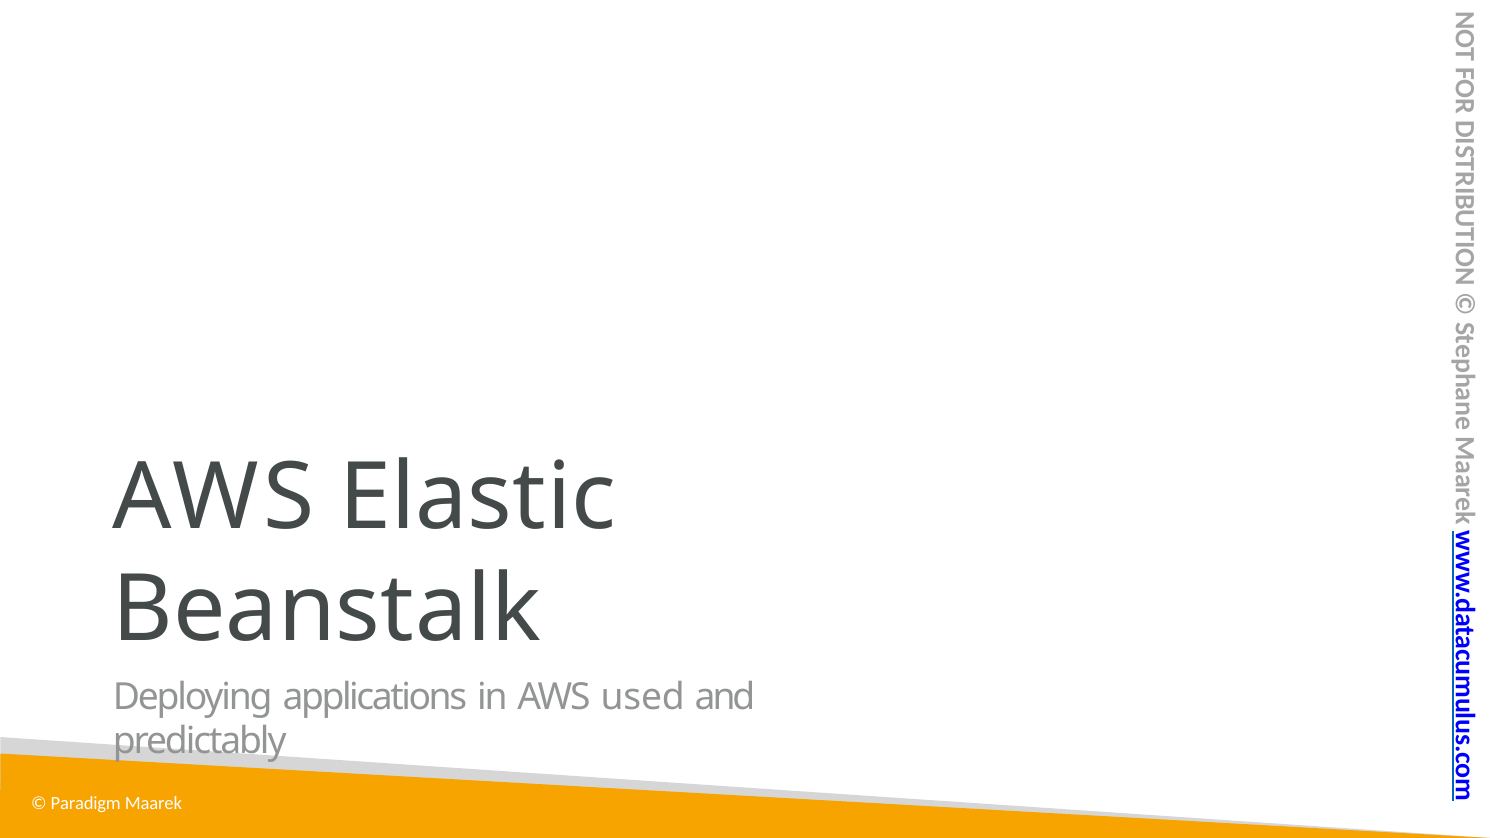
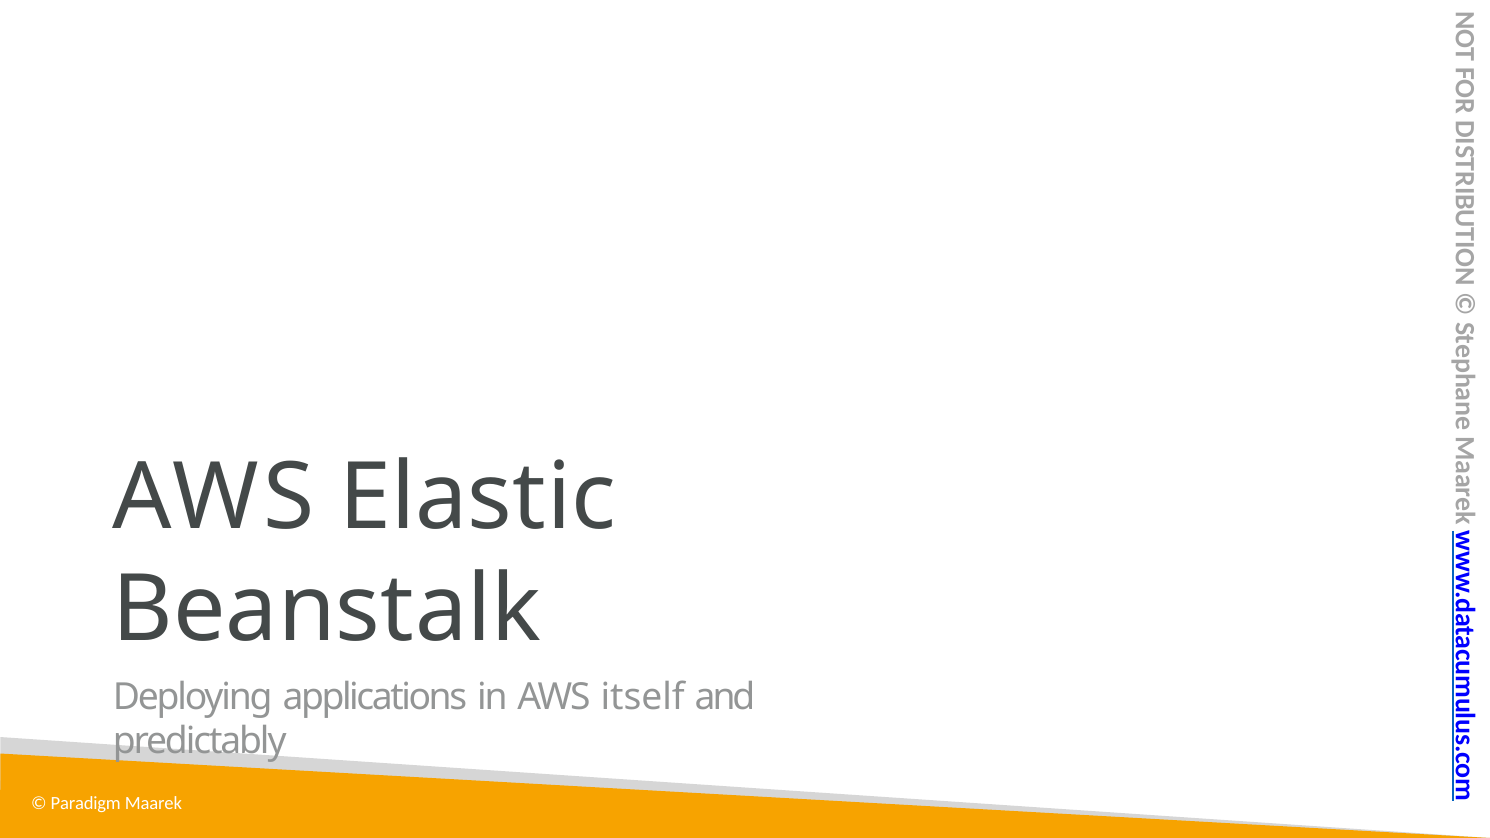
used: used -> itself (643, 697)
